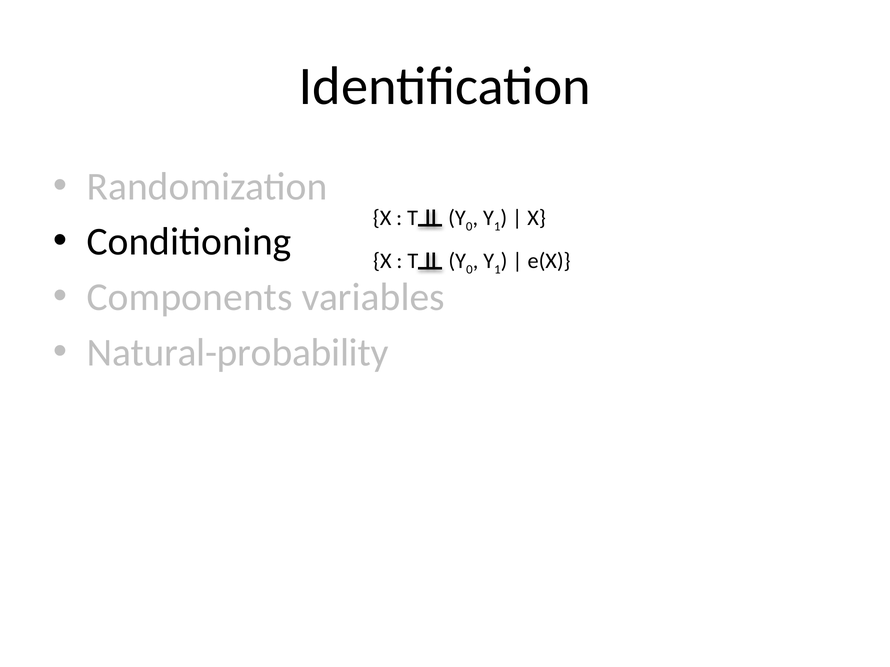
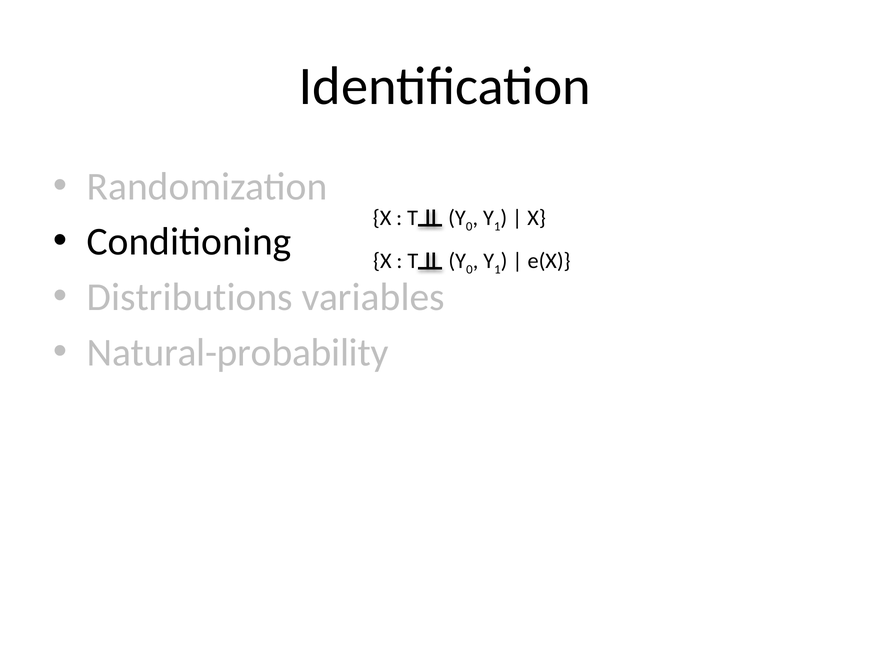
Components: Components -> Distributions (190, 297)
